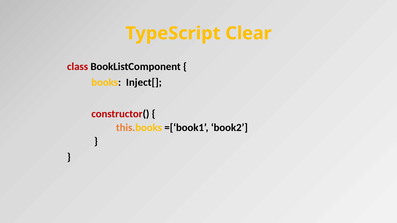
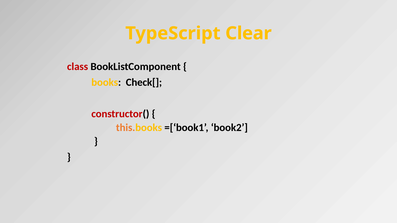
Inject[: Inject[ -> Check[ (144, 82)
